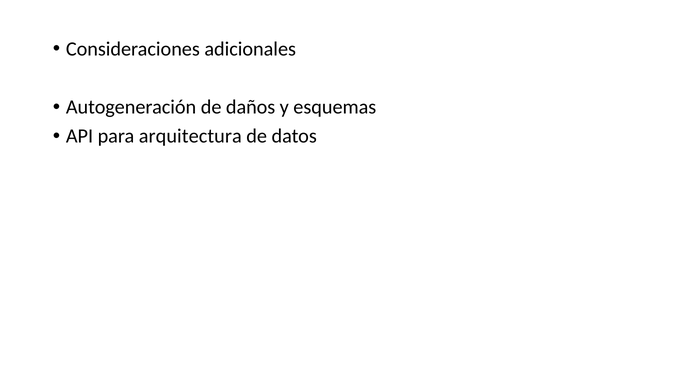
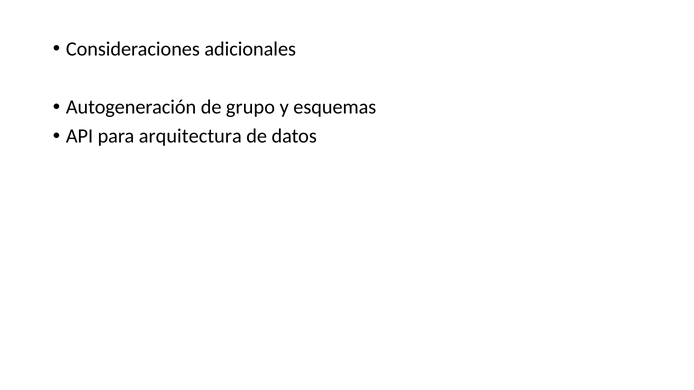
daños: daños -> grupo (250, 107)
